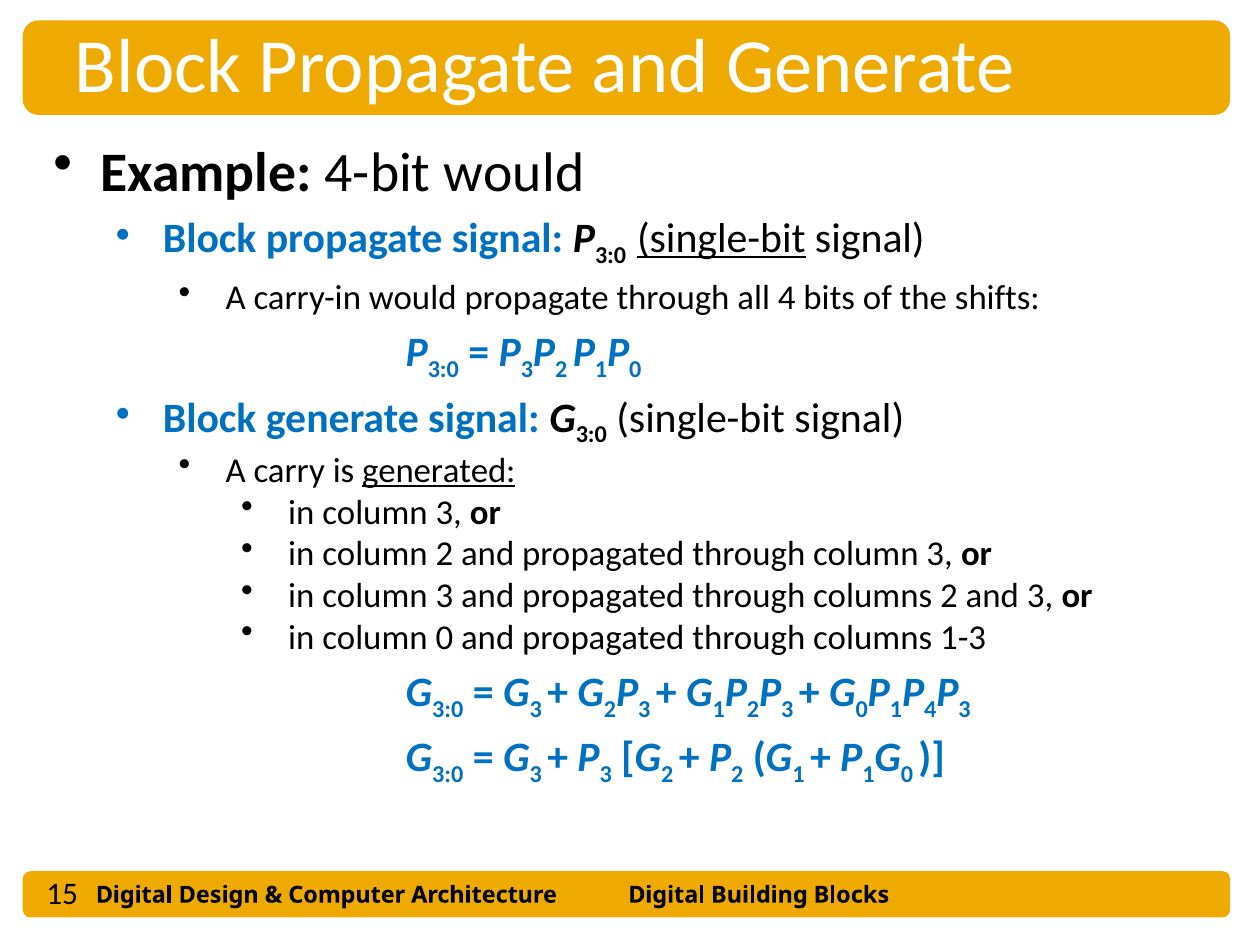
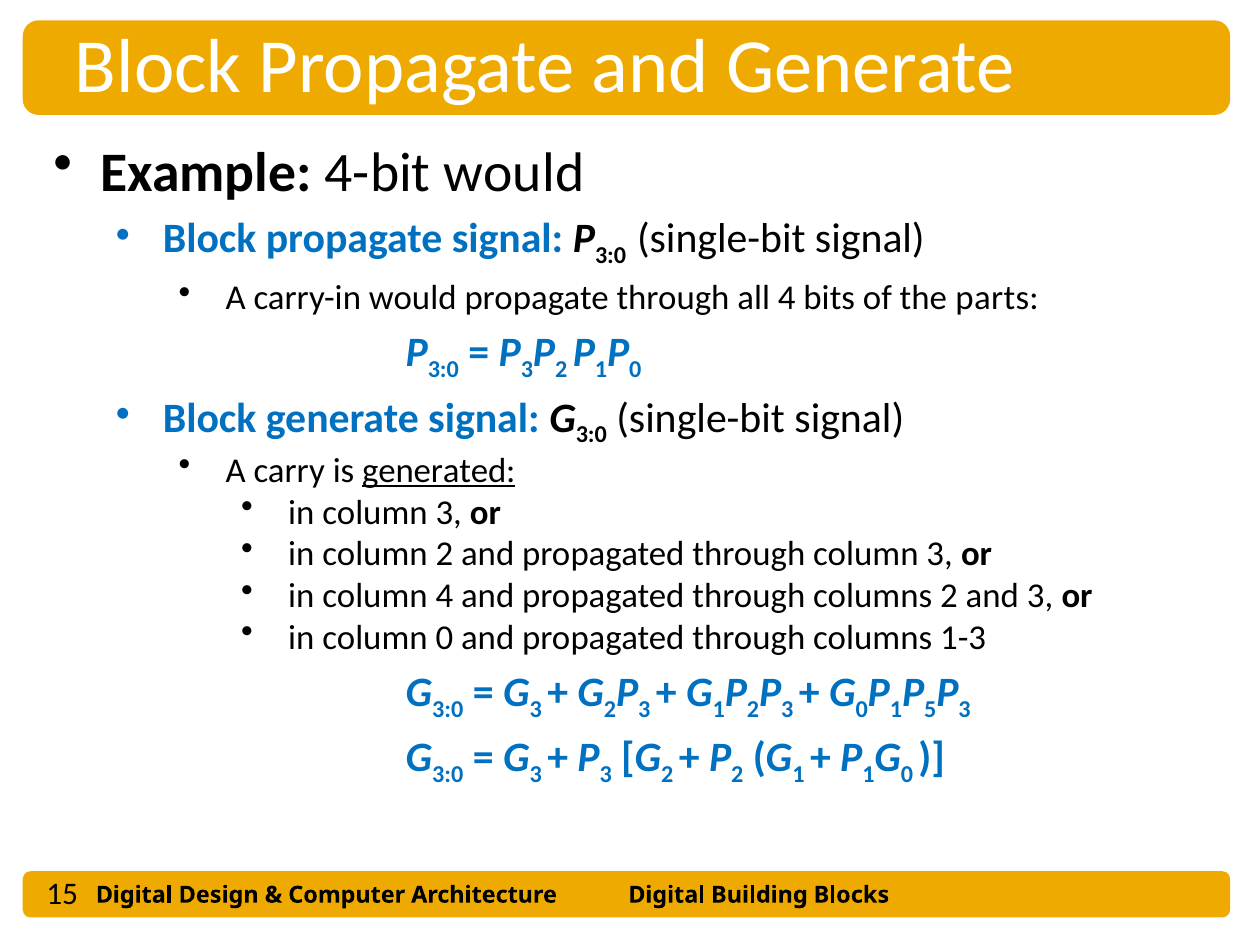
single-bit underline: present -> none (721, 239)
shifts: shifts -> parts (997, 298)
3: 3 -> 4 (444, 596)
4: 4 -> 5 (930, 709)
